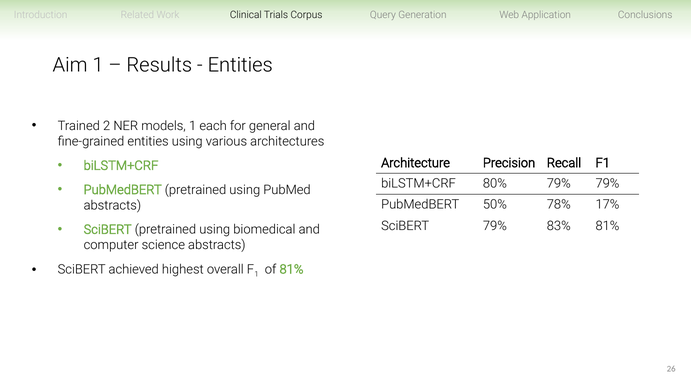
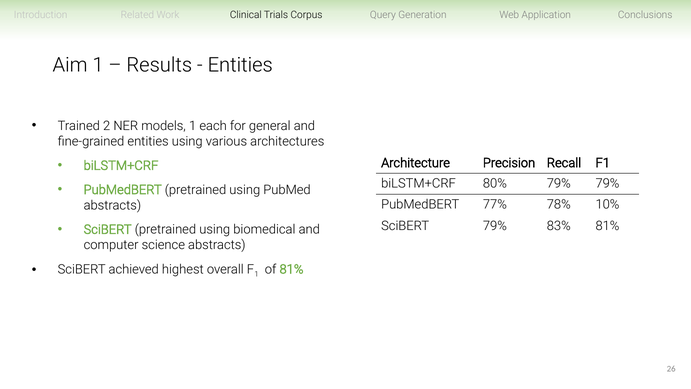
50%: 50% -> 77% (495, 205)
17%: 17% -> 10% (607, 205)
